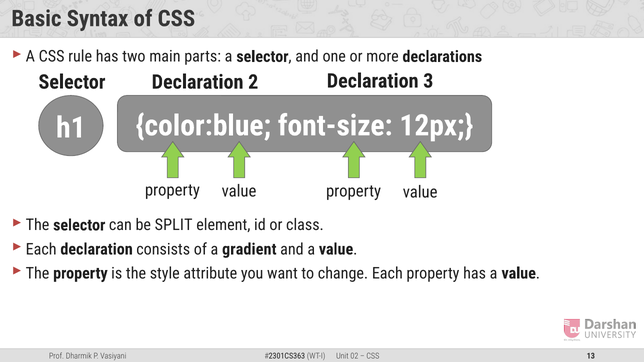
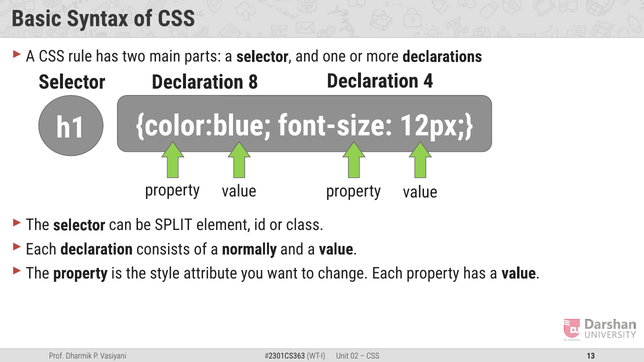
2: 2 -> 8 (253, 82)
3: 3 -> 4 (428, 81)
gradient: gradient -> normally (249, 249)
